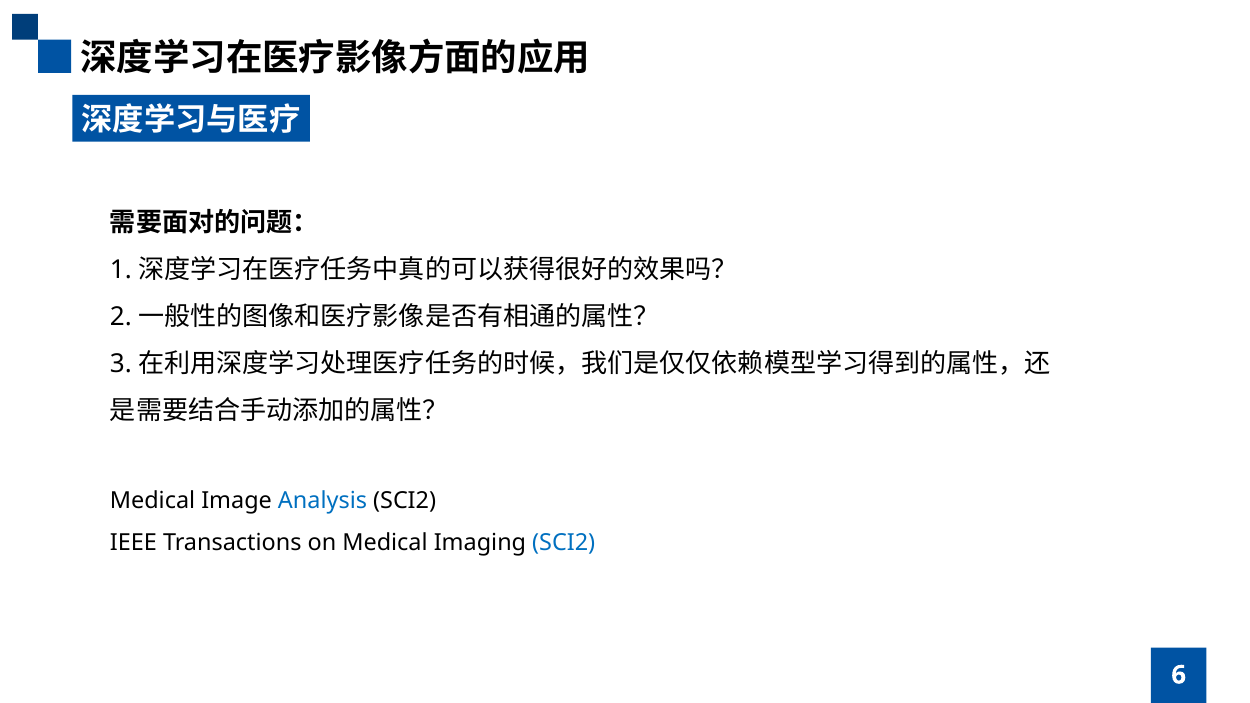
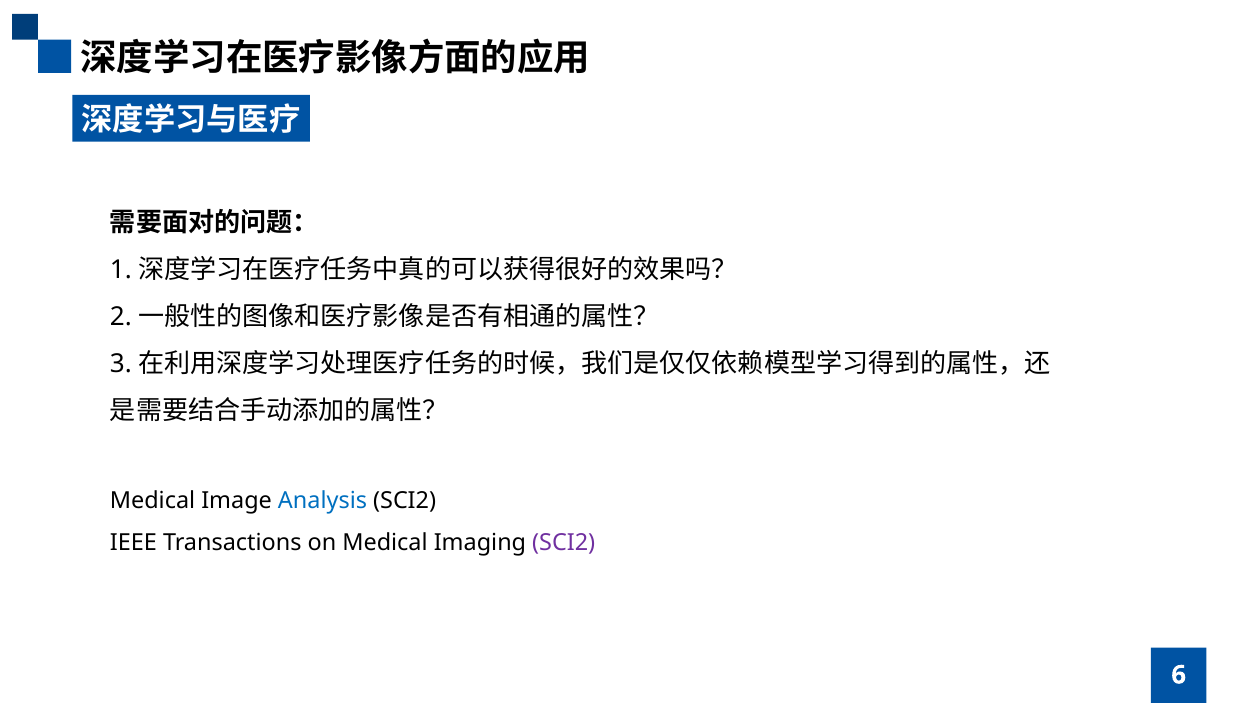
SCI2 colour: blue -> purple (564, 543)
